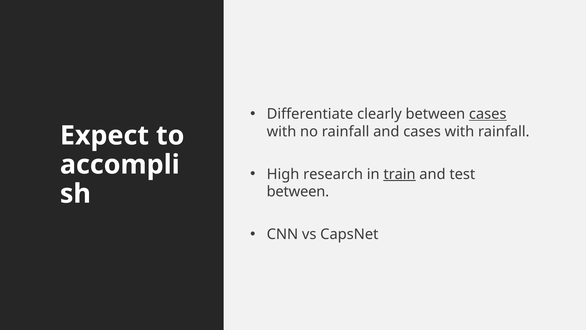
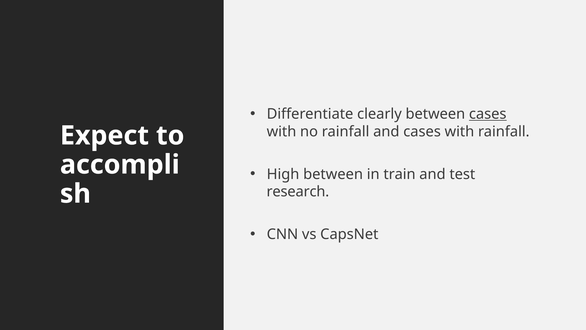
High research: research -> between (333, 174)
train underline: present -> none (400, 174)
between: between -> research (298, 192)
